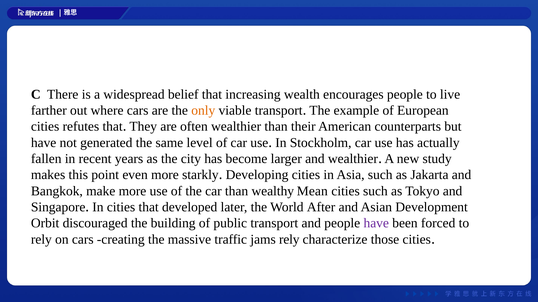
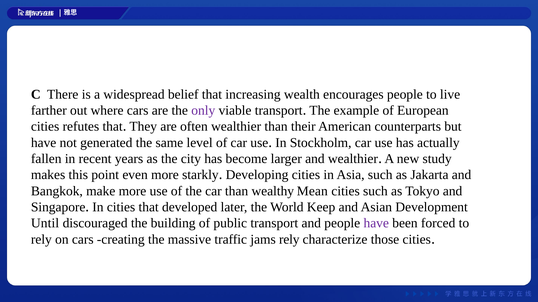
only colour: orange -> purple (203, 111)
After: After -> Keep (321, 208)
Orbit: Orbit -> Until (45, 224)
